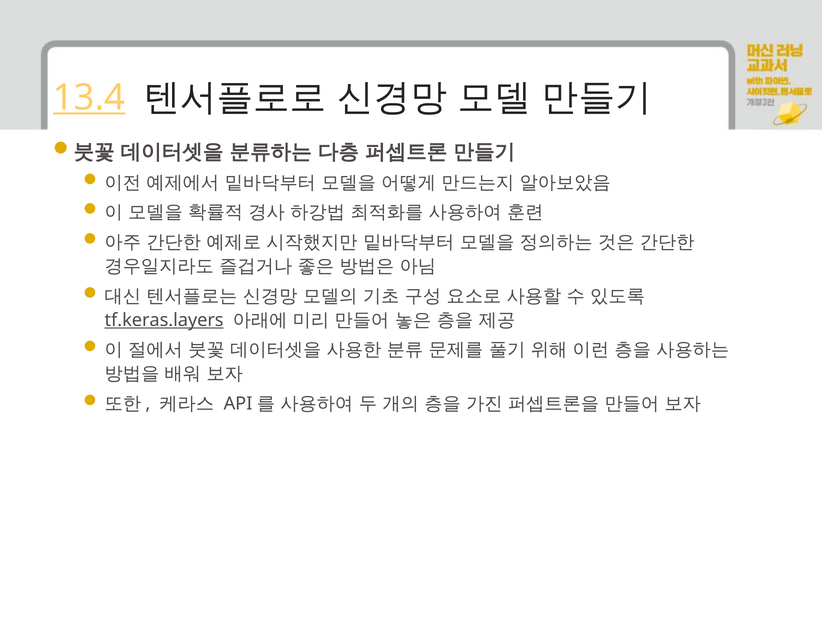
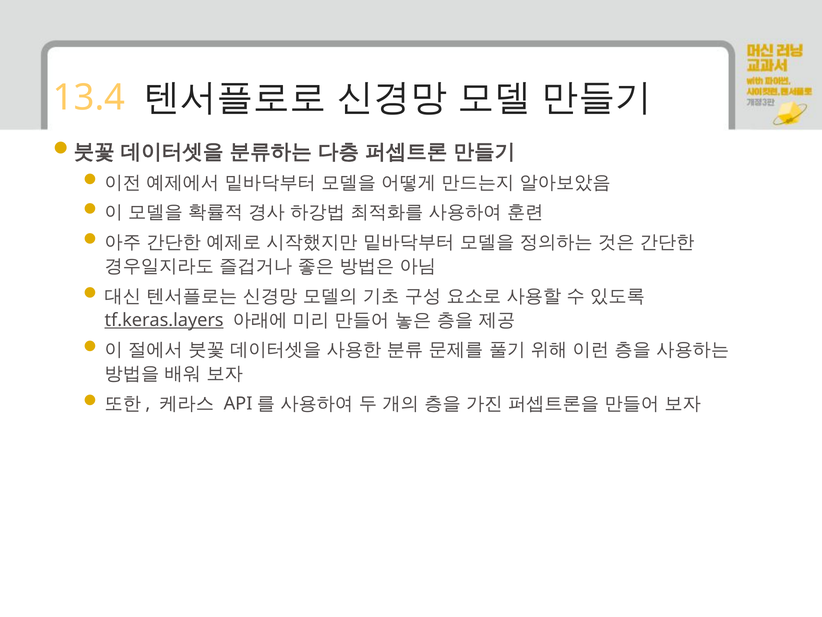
13.4 underline: present -> none (89, 98)
